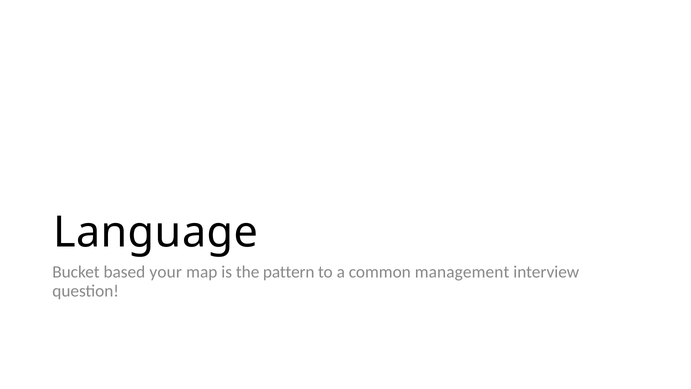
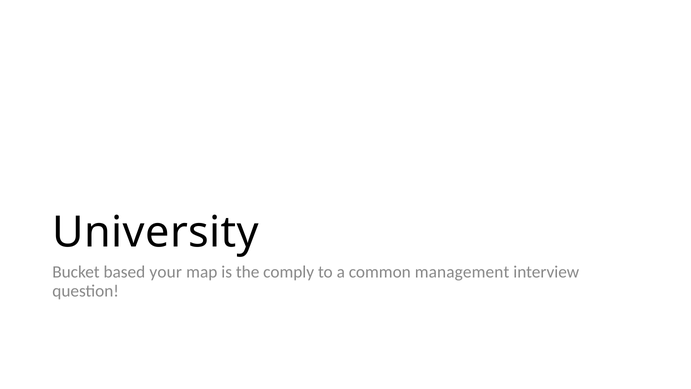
Language: Language -> University (156, 232)
pattern: pattern -> comply (289, 272)
